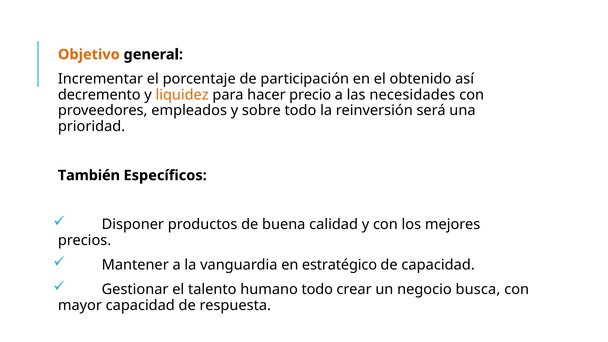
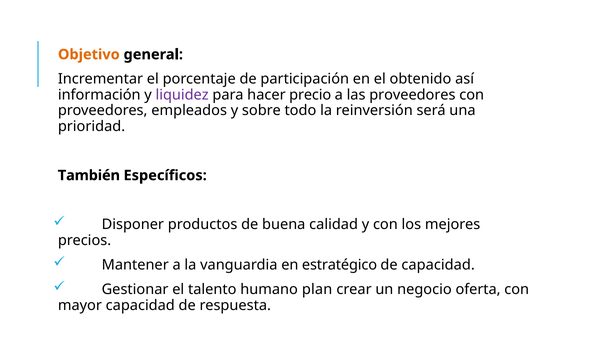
decremento: decremento -> información (99, 95)
liquidez colour: orange -> purple (182, 95)
las necesidades: necesidades -> proveedores (412, 95)
humano todo: todo -> plan (317, 290)
busca: busca -> oferta (478, 290)
